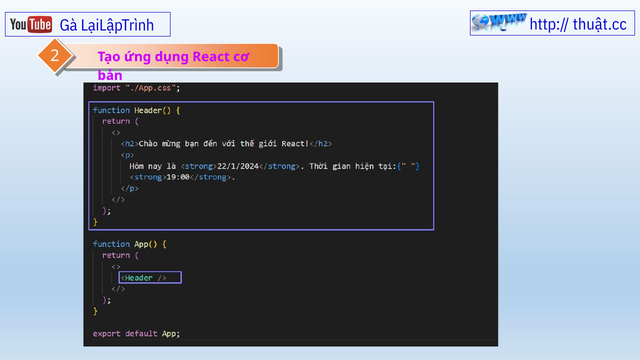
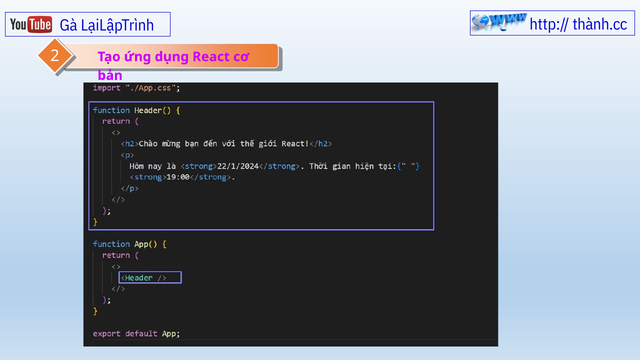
thuật.cc: thuật.cc -> thành.cc (600, 25)
